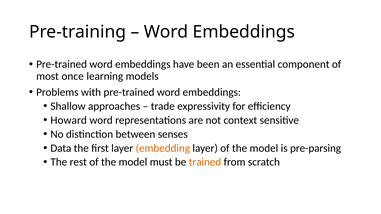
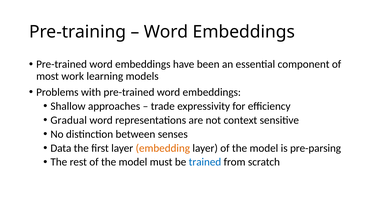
once: once -> work (73, 76)
Howard: Howard -> Gradual (69, 120)
trained colour: orange -> blue (205, 162)
